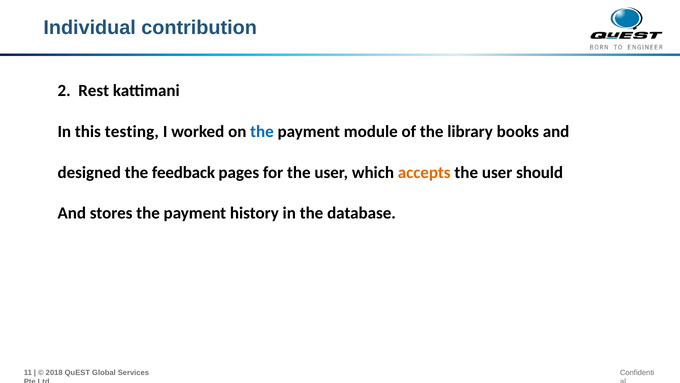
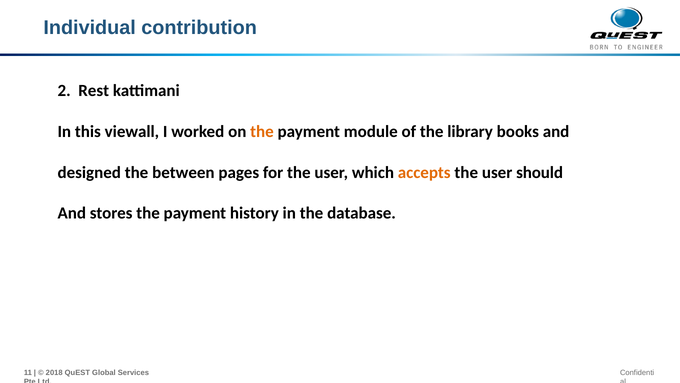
testing: testing -> viewall (132, 131)
the colour: blue -> orange (262, 131)
feedback: feedback -> between (183, 172)
